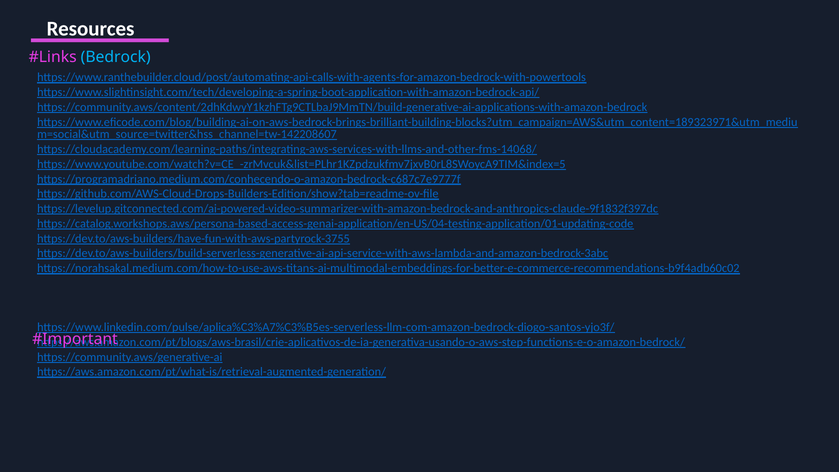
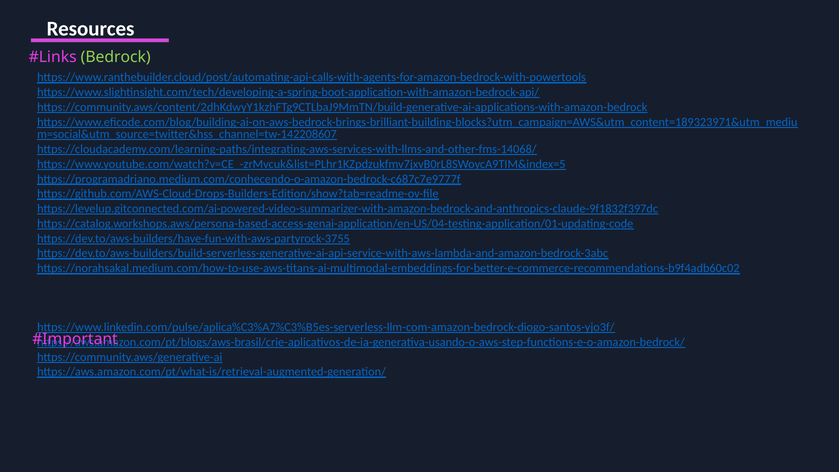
Bedrock colour: light blue -> light green (116, 57)
